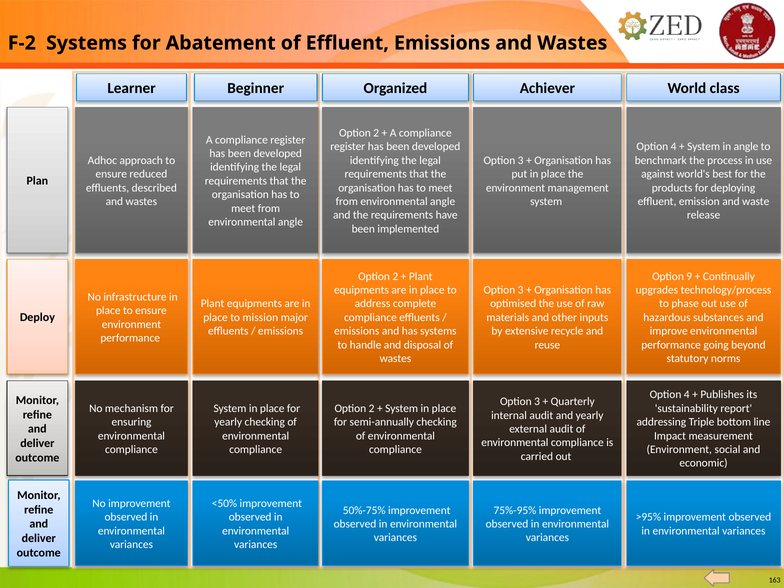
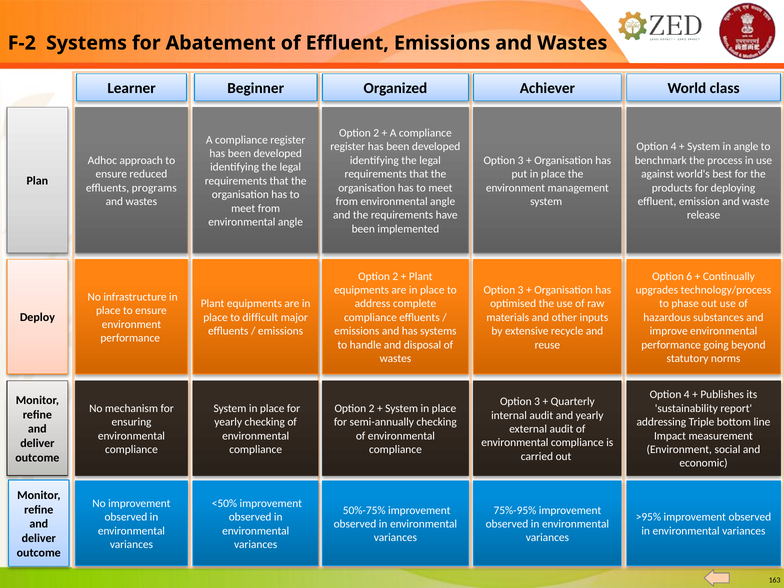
described: described -> programs (154, 188)
9: 9 -> 6 (689, 276)
mission: mission -> difficult (260, 317)
